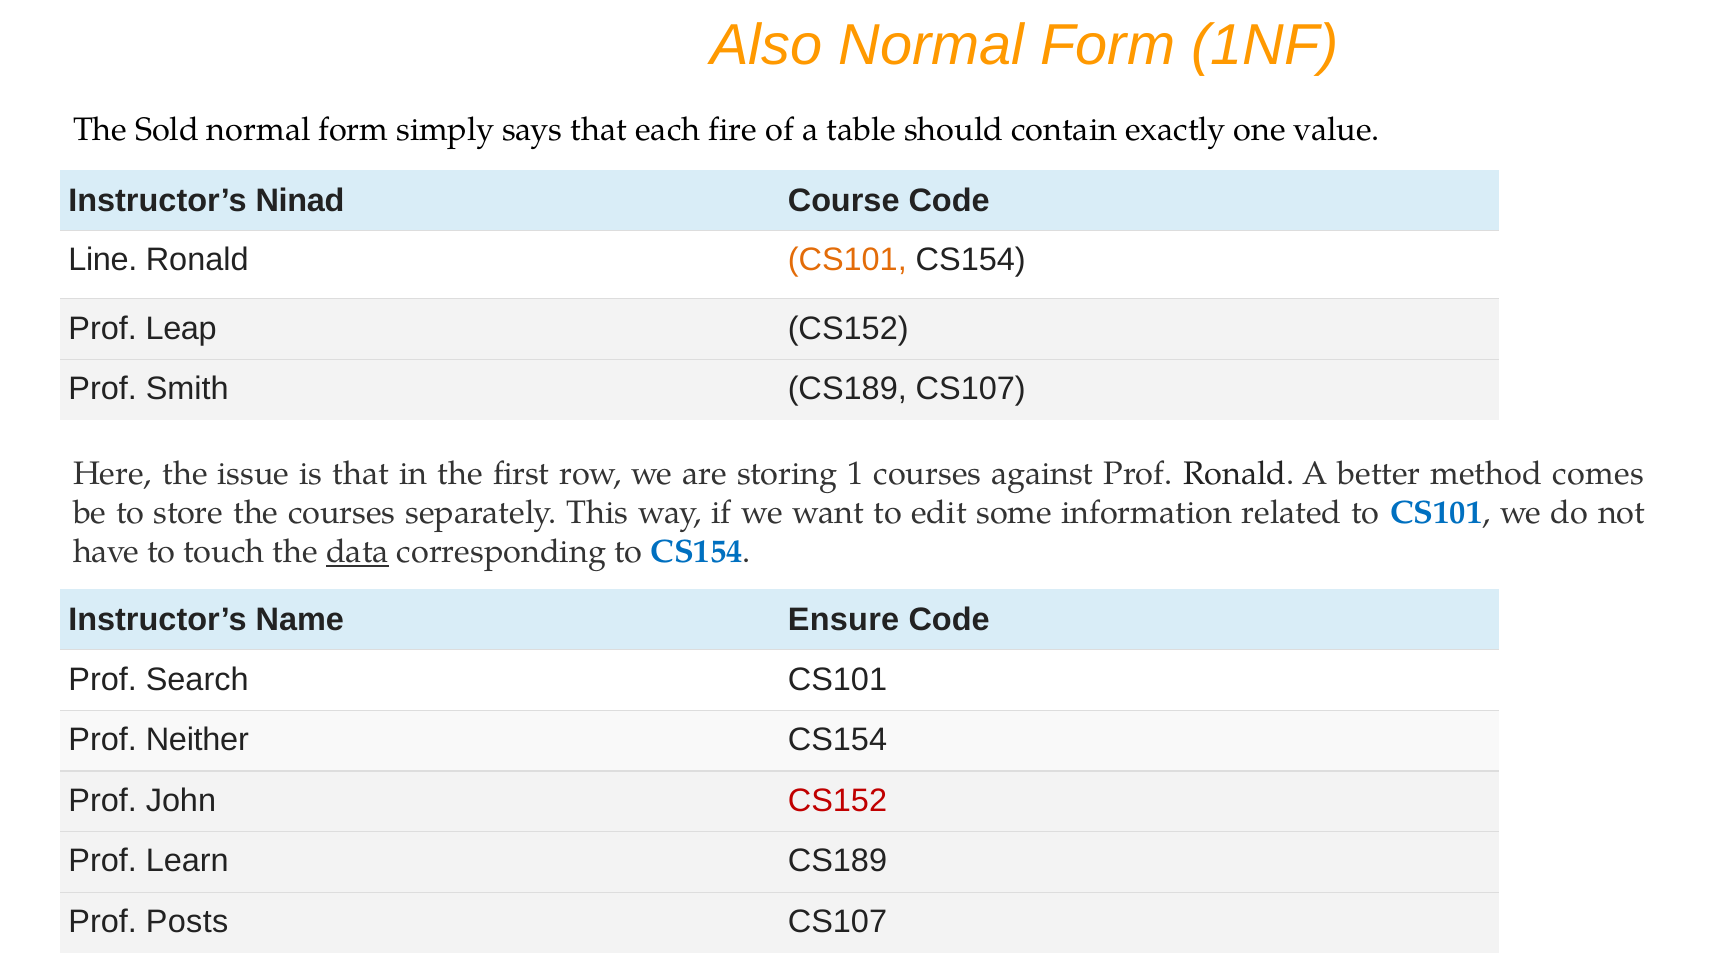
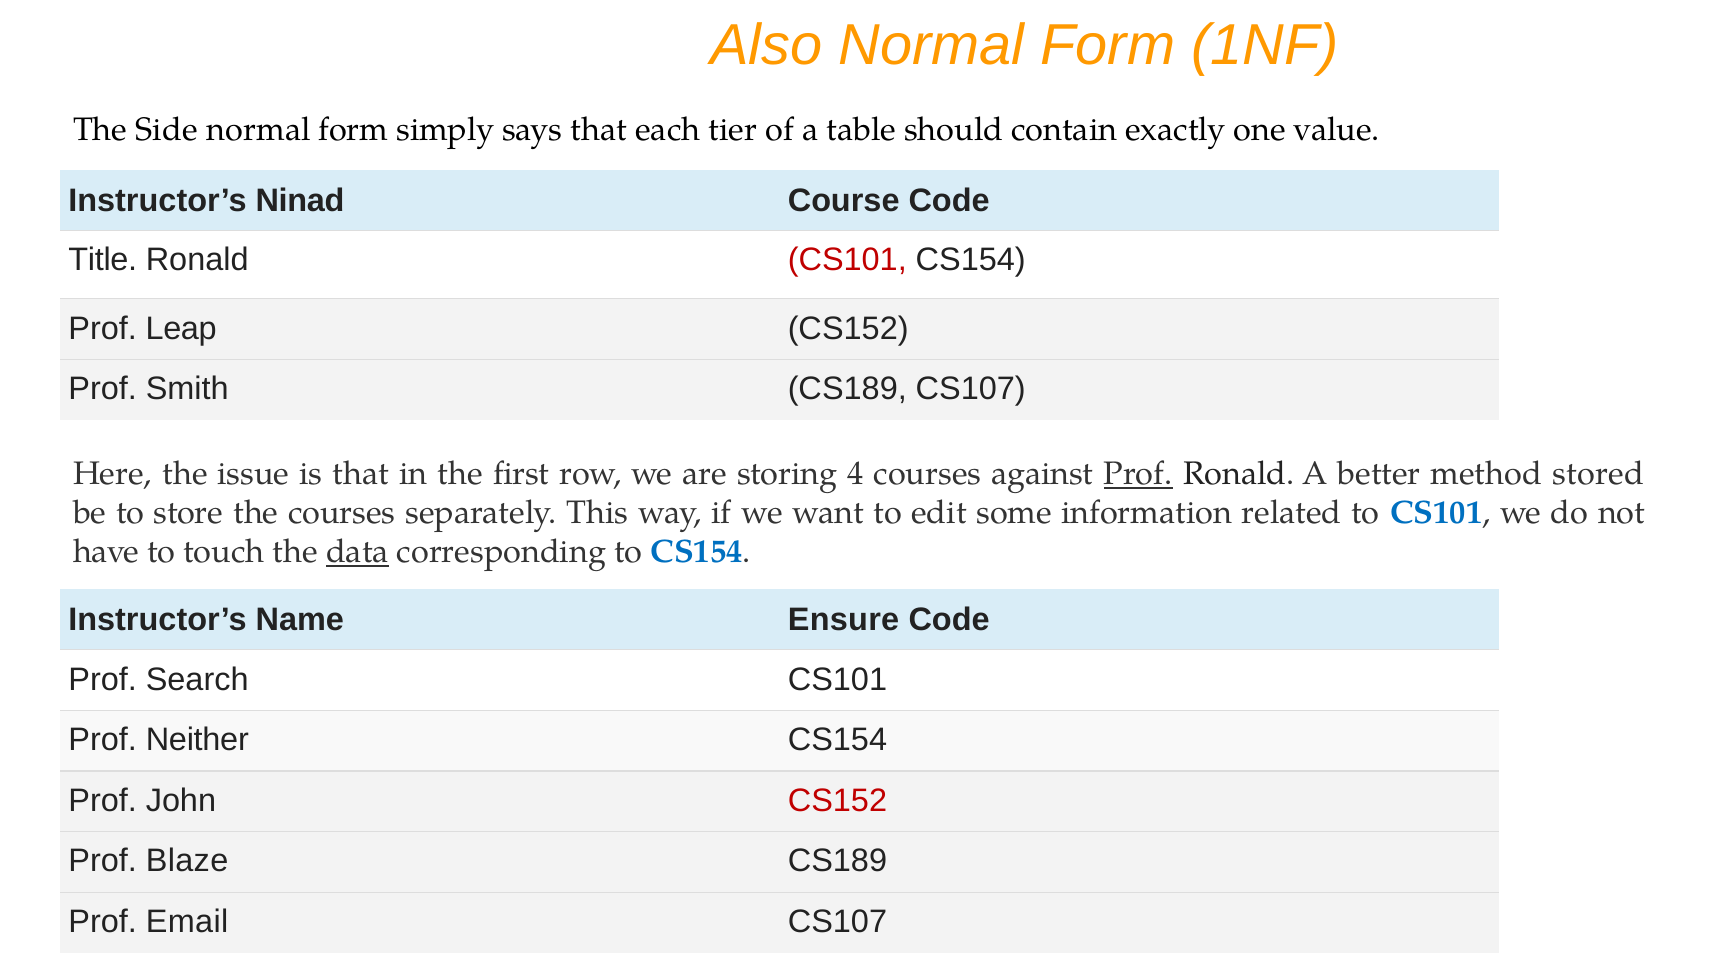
Sold: Sold -> Side (167, 129)
fire: fire -> tier (733, 129)
Line: Line -> Title (103, 260)
CS101 colour: orange -> red (847, 260)
1: 1 -> 4 (856, 474)
Prof underline: none -> present (1138, 474)
comes: comes -> stored (1598, 474)
Learn: Learn -> Blaze (187, 861)
Posts: Posts -> Email (187, 921)
